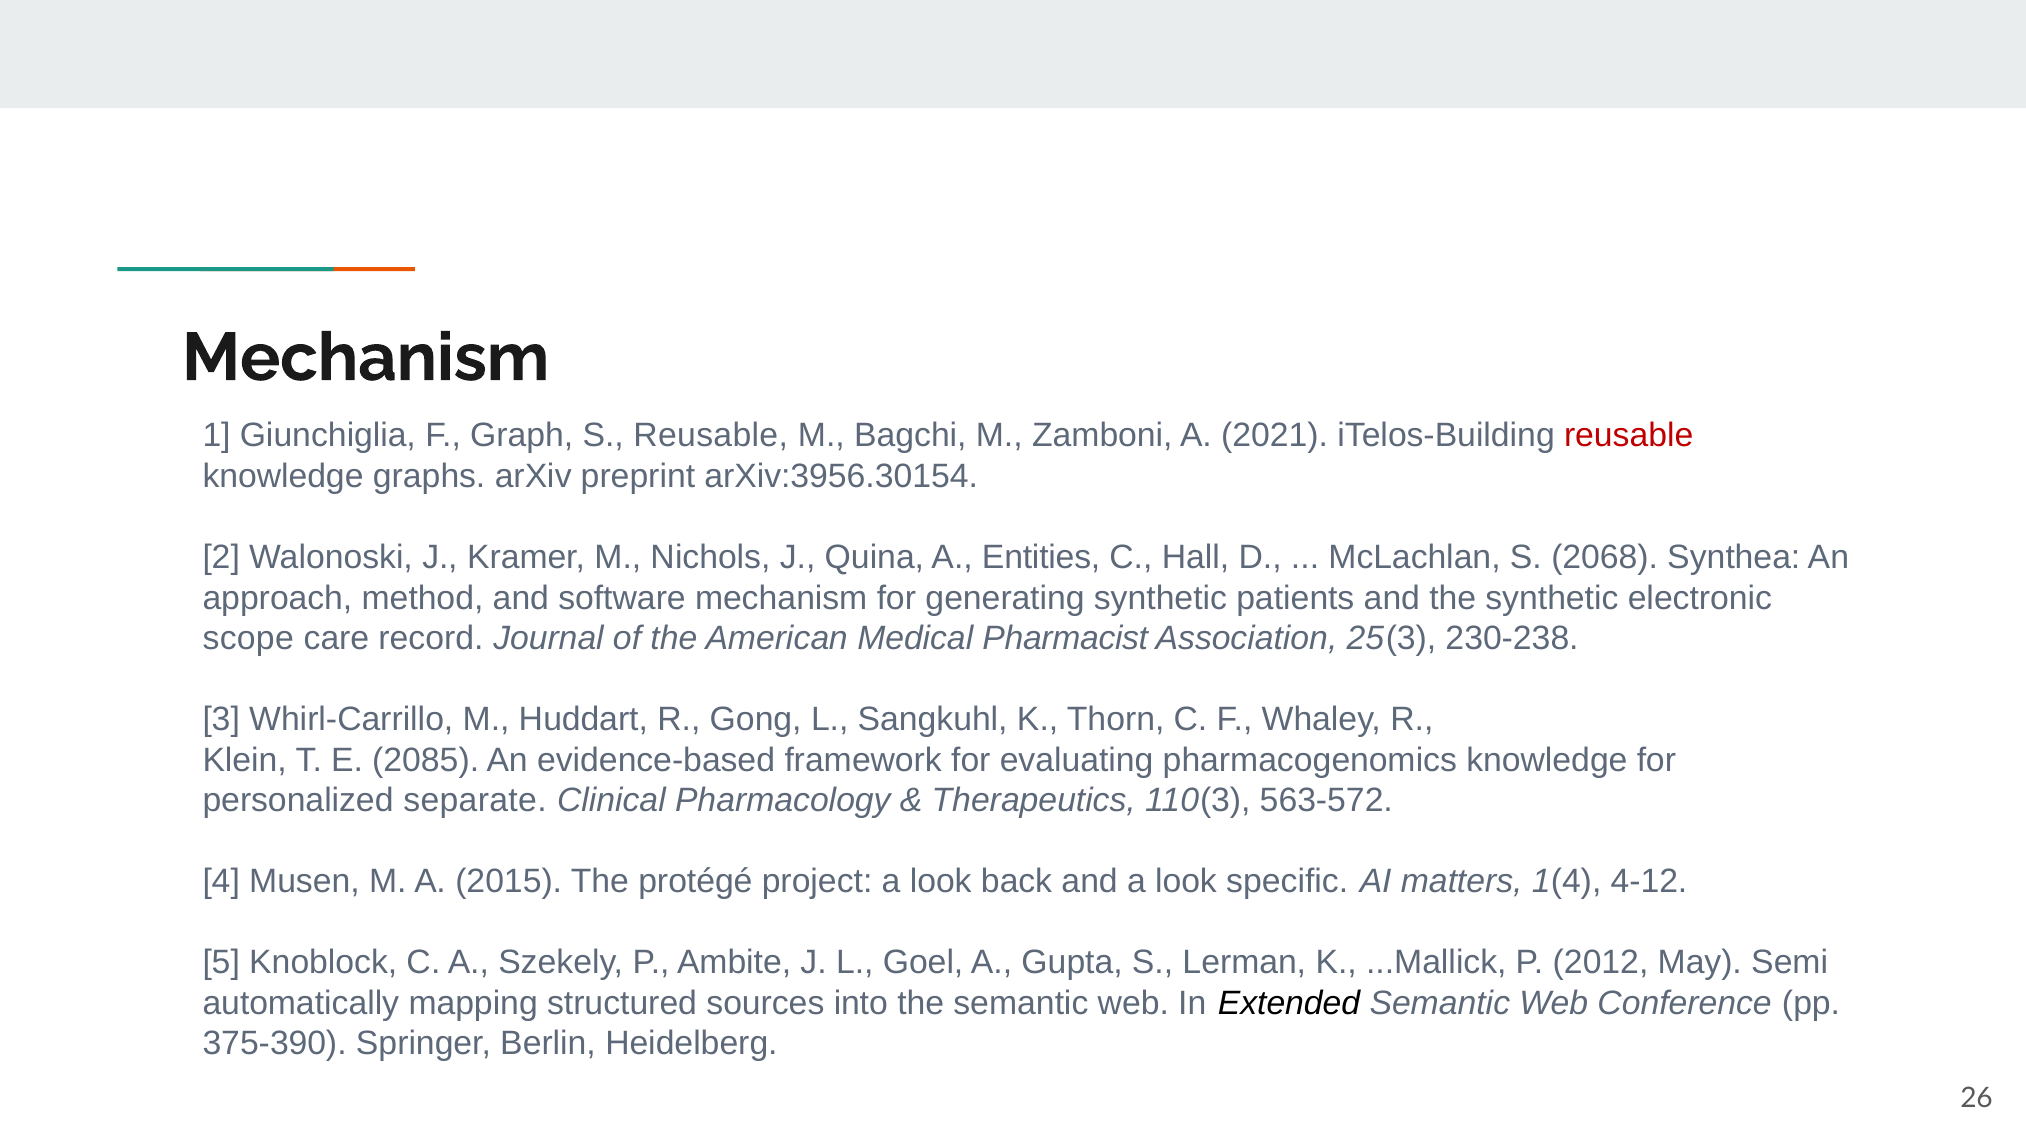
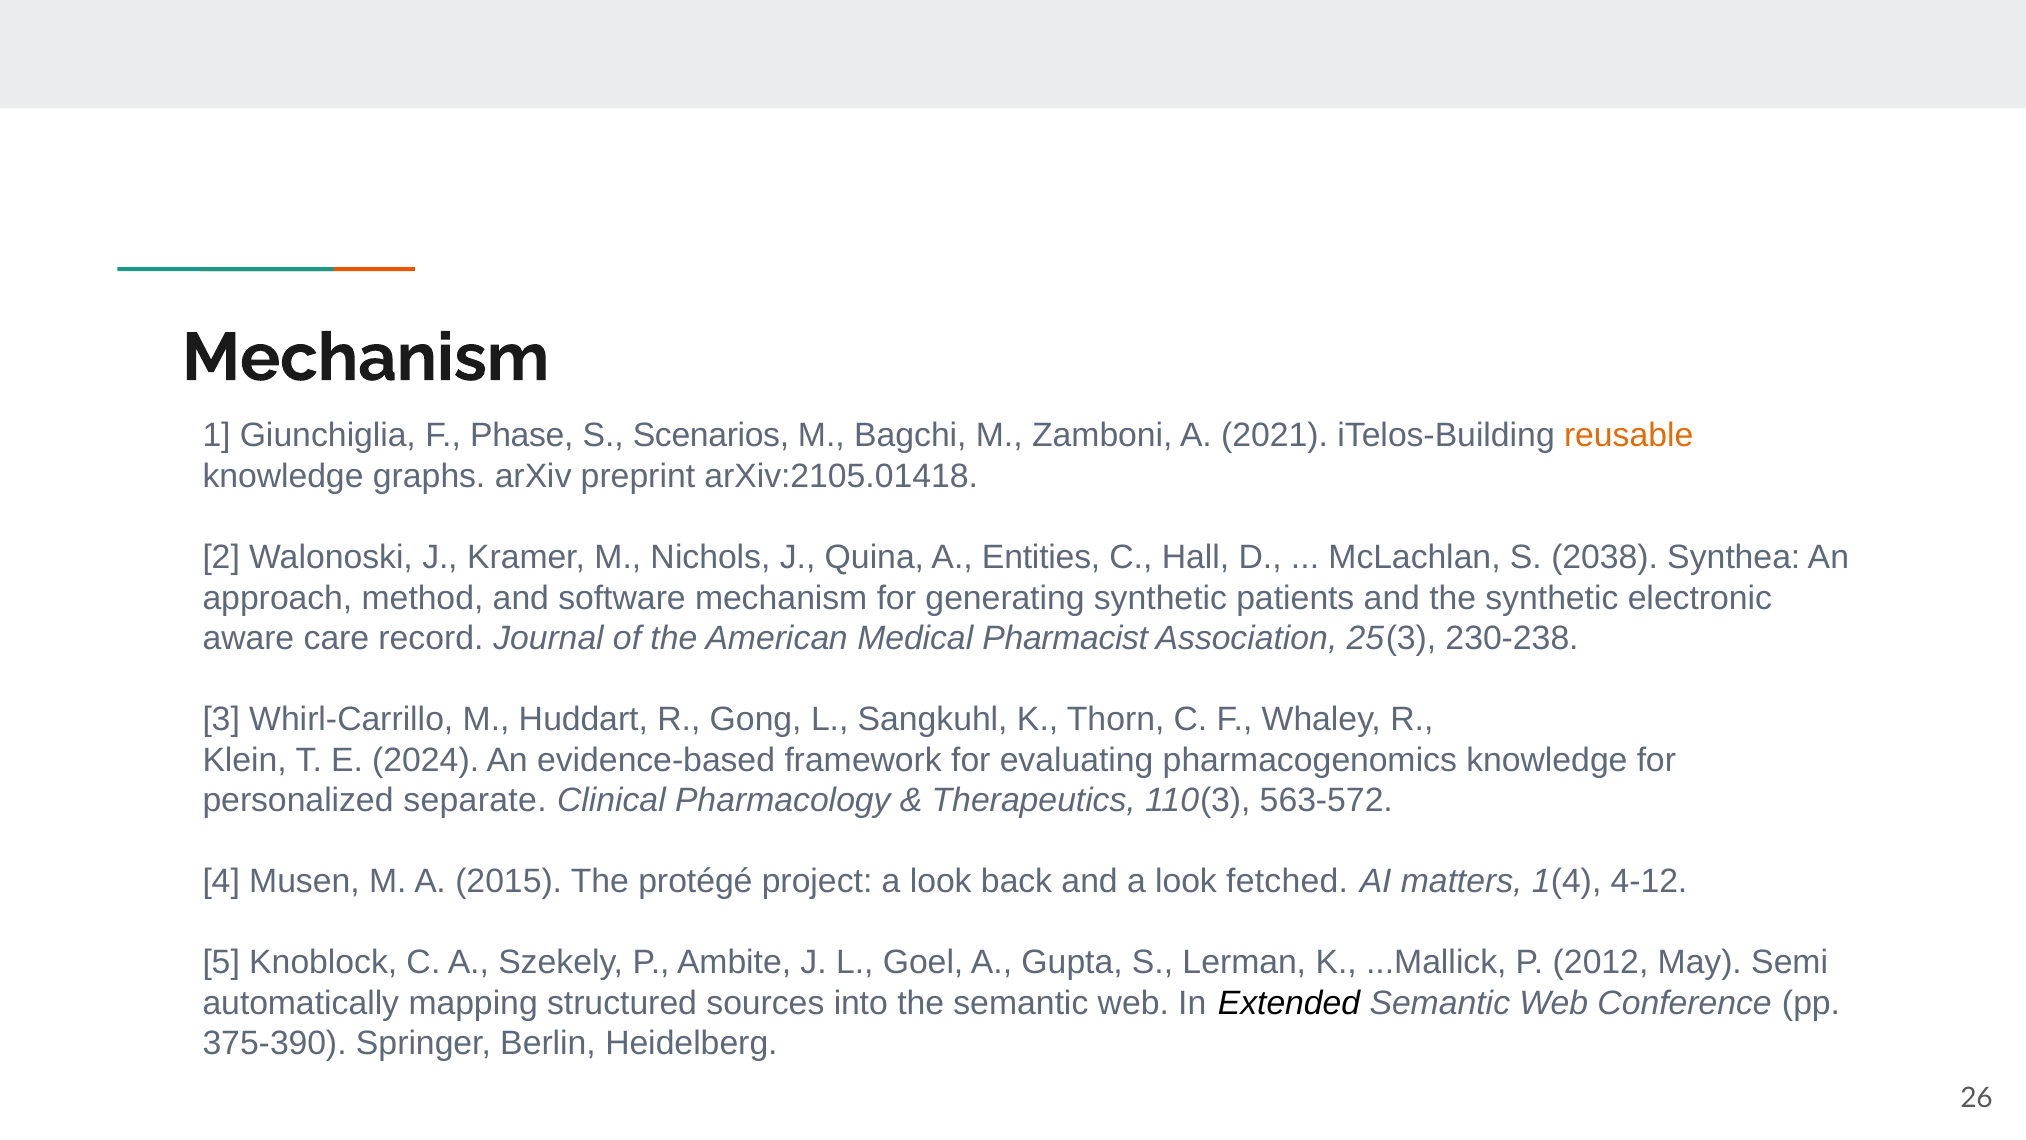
Graph: Graph -> Phase (522, 436)
S Reusable: Reusable -> Scenarios (711, 436)
reusable colour: red -> orange (1629, 436)
arXiv:3956.30154: arXiv:3956.30154 -> arXiv:2105.01418 (841, 476)
2068: 2068 -> 2038 (1605, 557)
scope: scope -> aware (248, 638)
2085: 2085 -> 2024 (426, 760)
specific: specific -> fetched (1287, 881)
